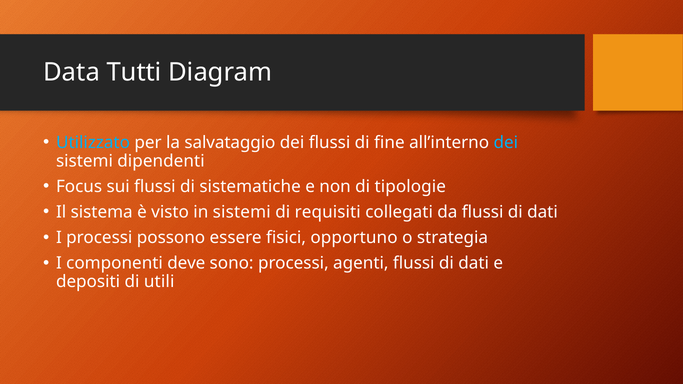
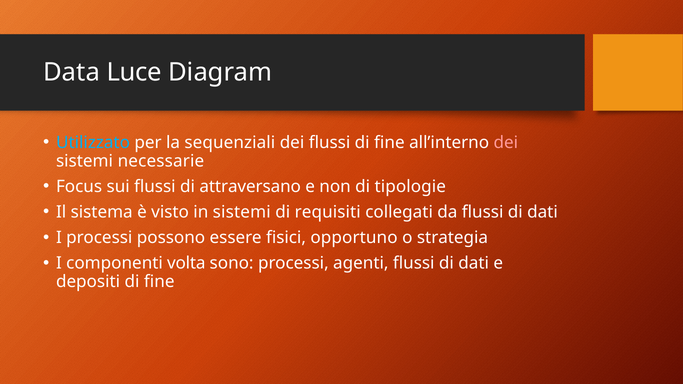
Tutti: Tutti -> Luce (134, 72)
salvataggio: salvataggio -> sequenziali (230, 143)
dei colour: light blue -> pink (506, 143)
dipendenti: dipendenti -> necessarie (161, 161)
sistematiche: sistematiche -> attraversano (250, 187)
deve: deve -> volta (186, 263)
depositi di utili: utili -> fine (159, 282)
